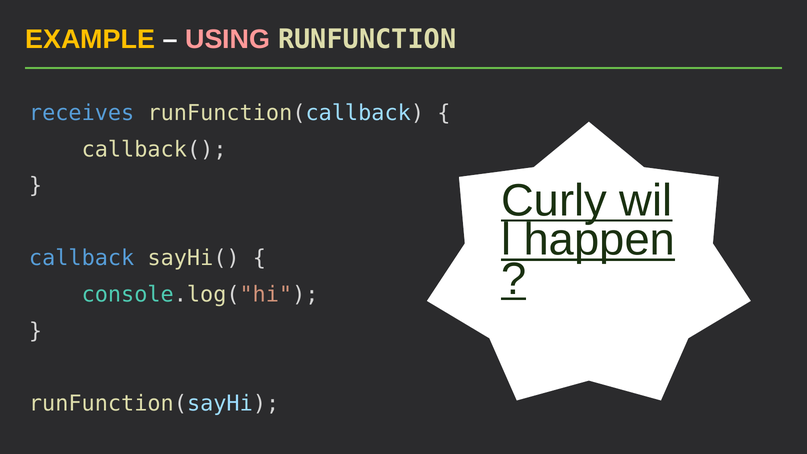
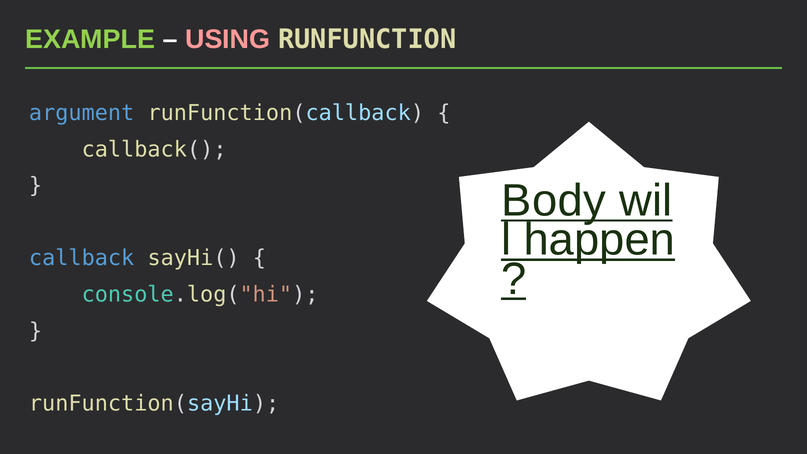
EXAMPLE colour: yellow -> light green (90, 39)
receives: receives -> argument (82, 113)
Curly: Curly -> Body (554, 201)
